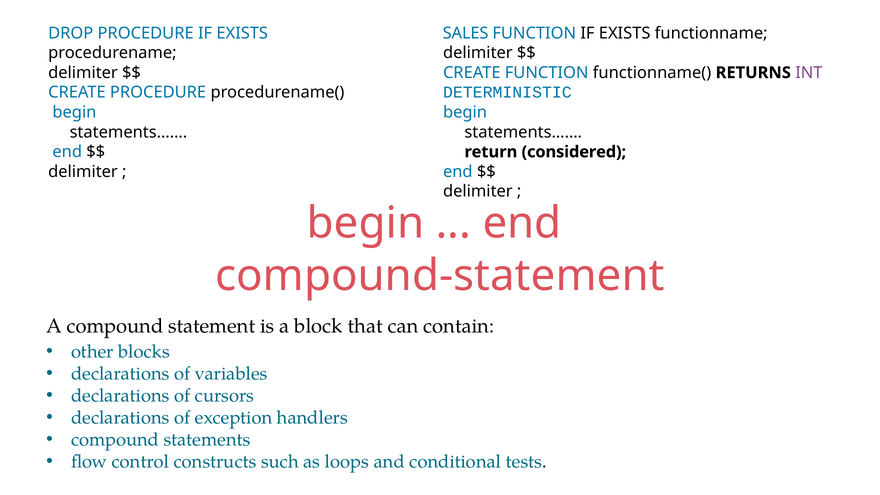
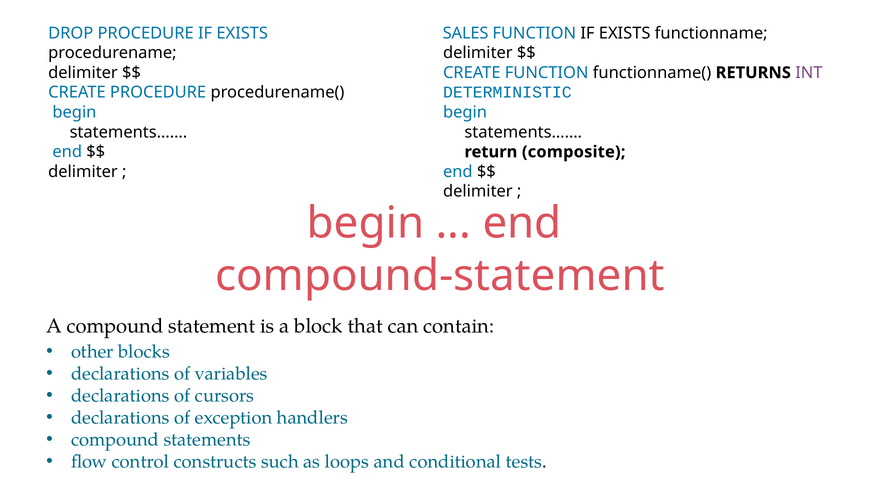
considered: considered -> composite (574, 152)
